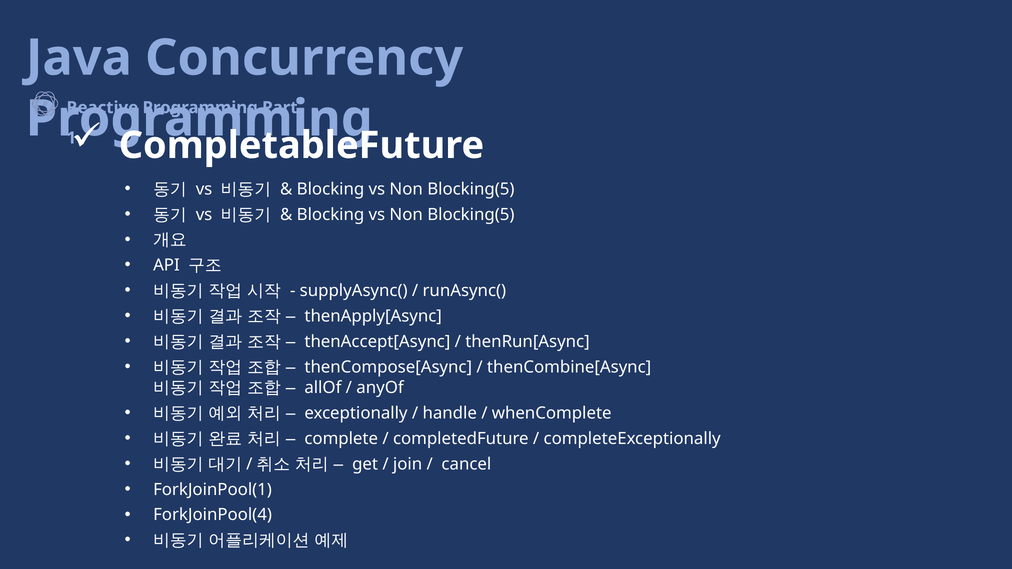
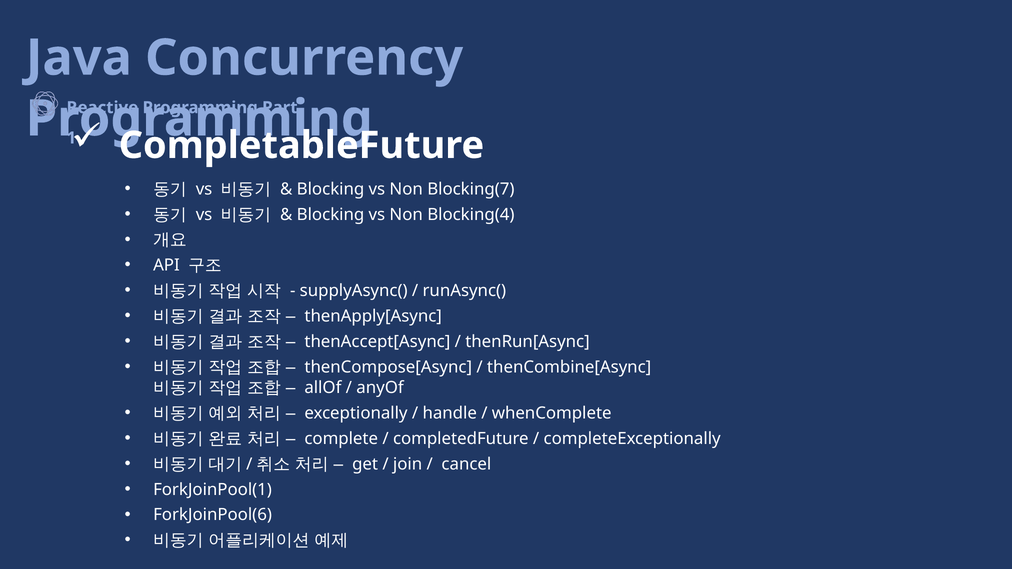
Blocking(5: Blocking(5 -> Blocking(7 (471, 189)
Blocking(5: Blocking(5 -> Blocking(4 (471, 215)
ForkJoinPool(4: ForkJoinPool(4 -> ForkJoinPool(6 (213, 515)
